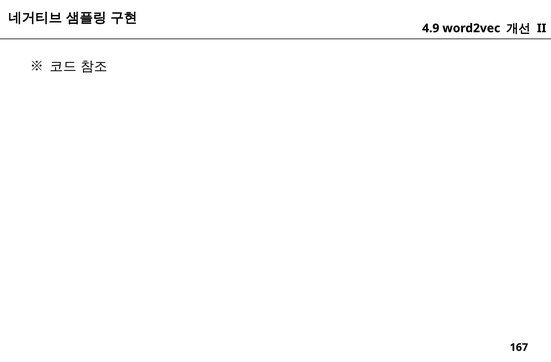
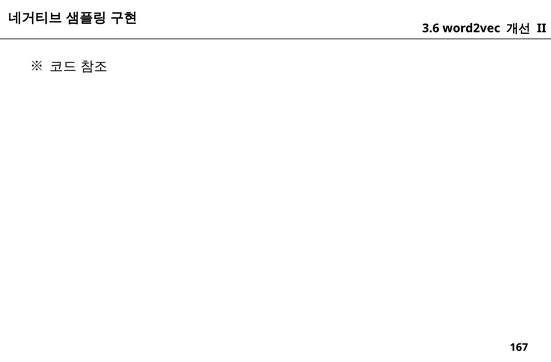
4.9: 4.9 -> 3.6 (431, 28)
